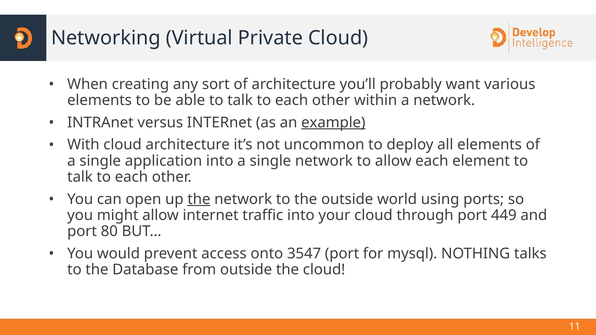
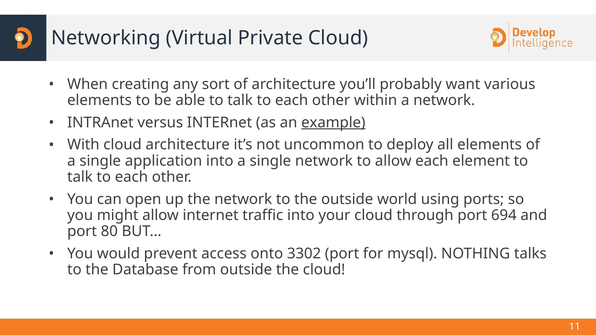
the underline: present -> none (199, 199)
449: 449 -> 694 (504, 215)
3547: 3547 -> 3302 (304, 254)
